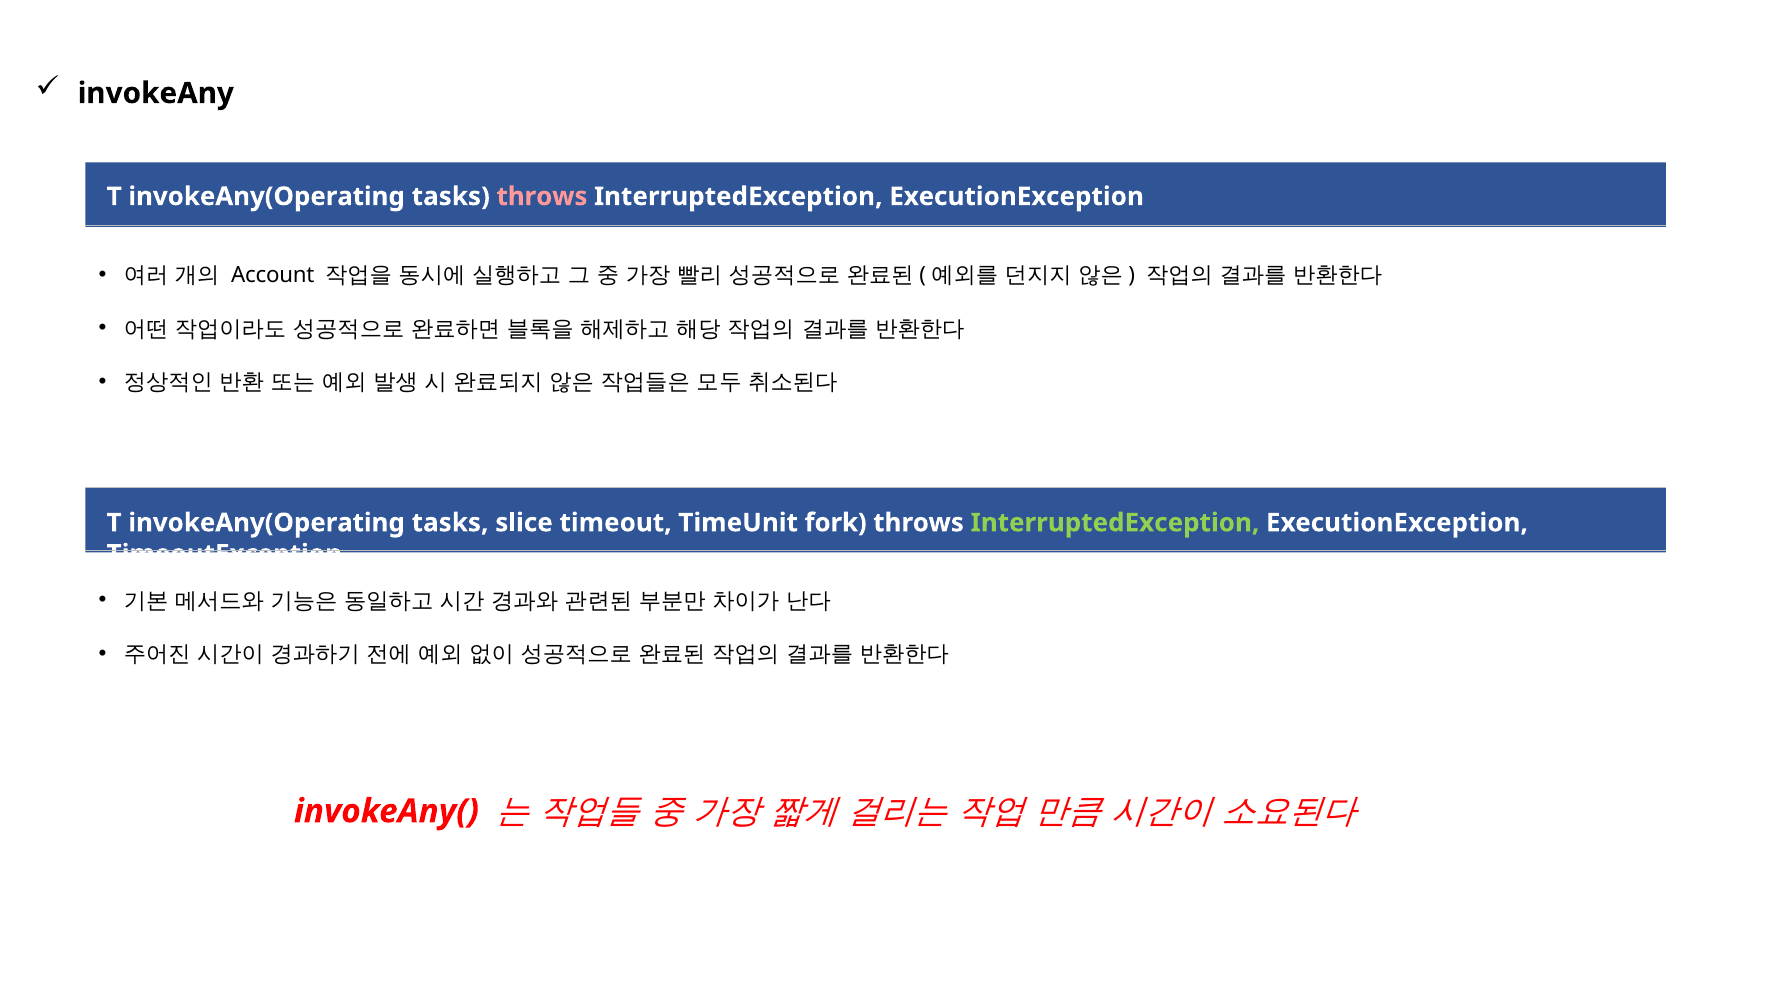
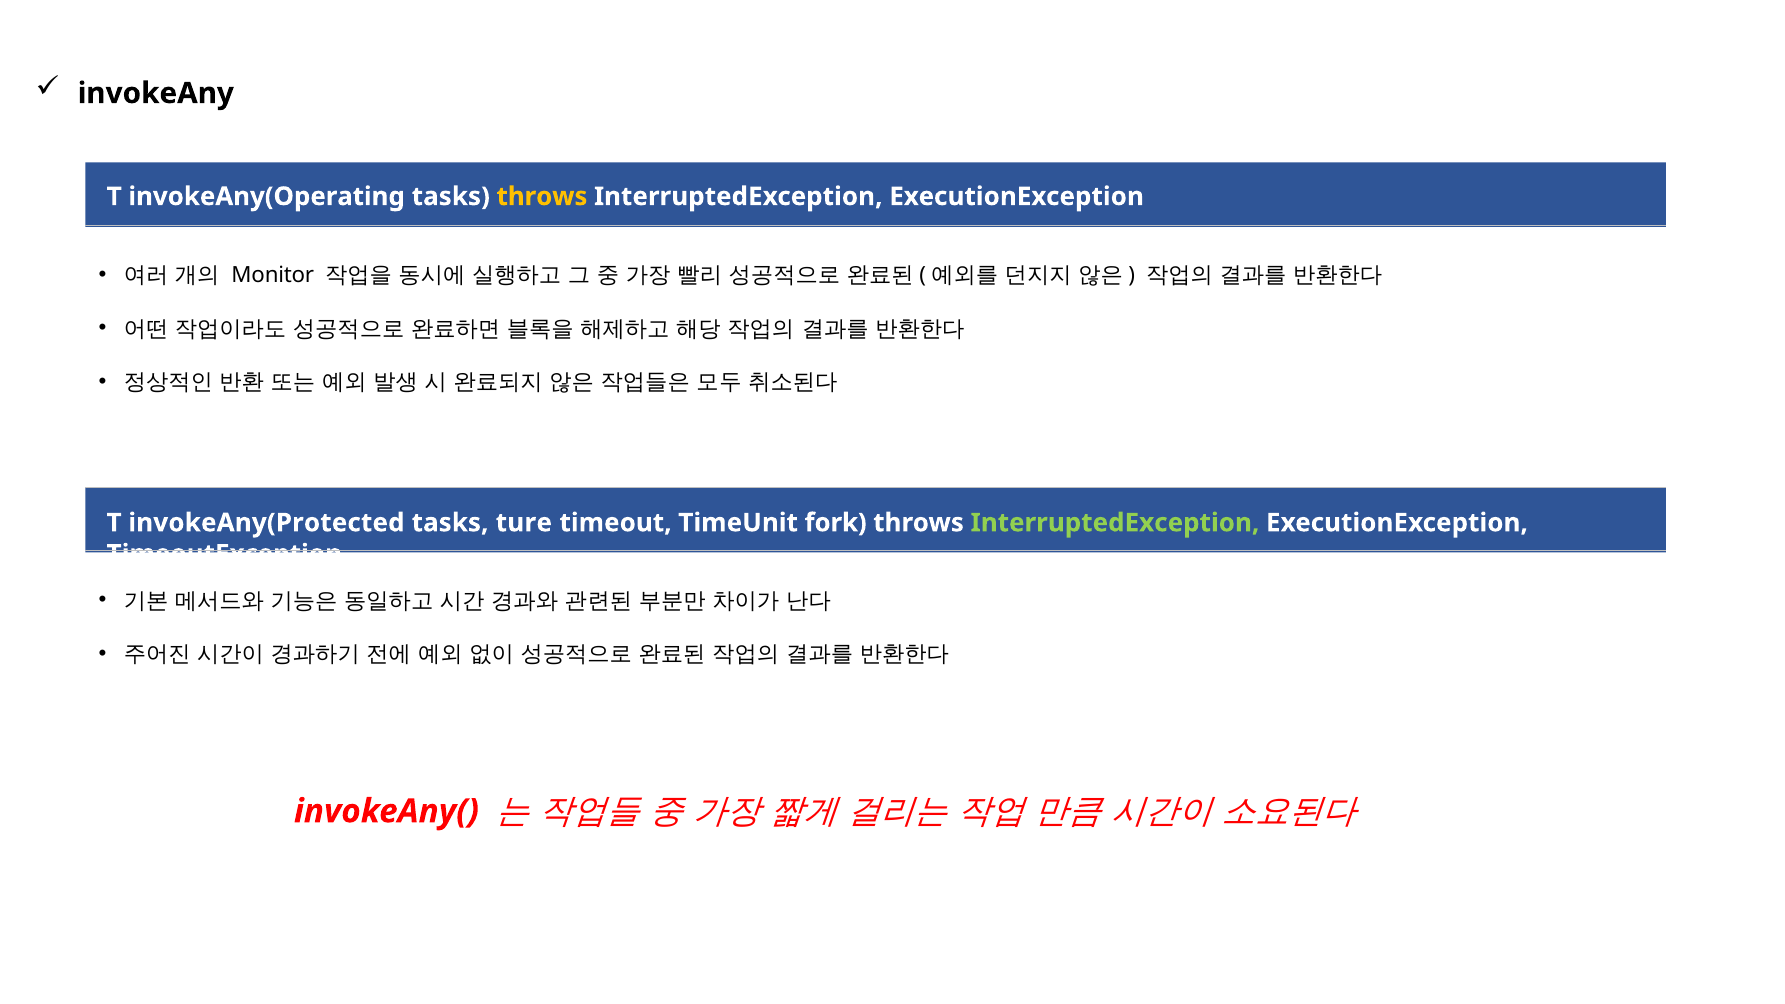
throws colour: pink -> yellow (542, 197)
Account: Account -> Monitor (273, 275)
invokeAny(Operating: invokeAny(Operating -> invokeAny(Protected (266, 523)
slice: slice -> ture (524, 523)
